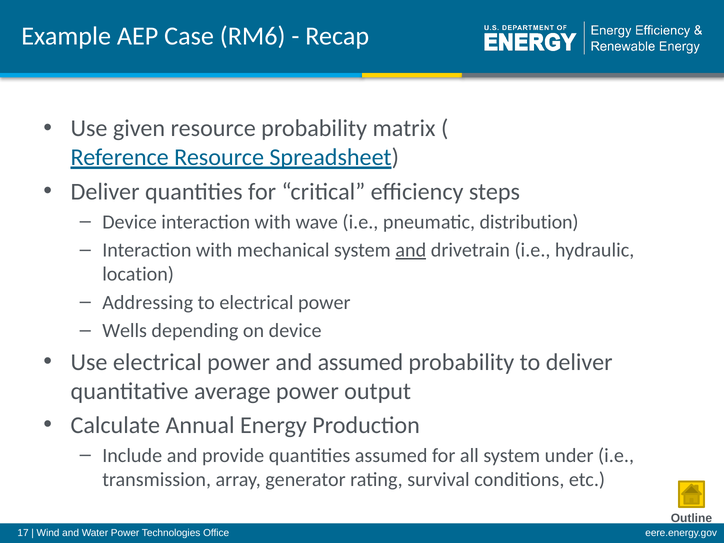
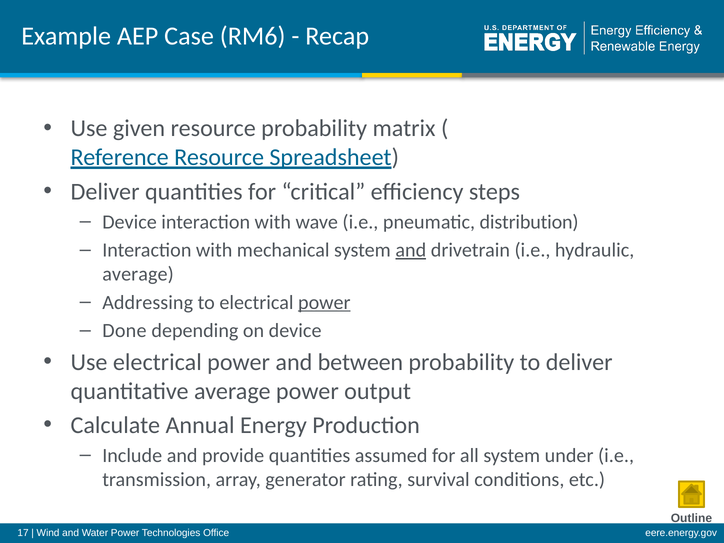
location: location -> average (138, 274)
power underline: none -> present (324, 302)
Wells: Wells -> Done (124, 331)
and assumed: assumed -> between (360, 362)
